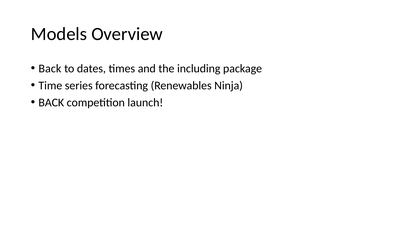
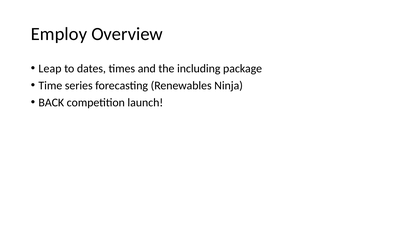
Models: Models -> Employ (59, 34)
Back: Back -> Leap (50, 68)
